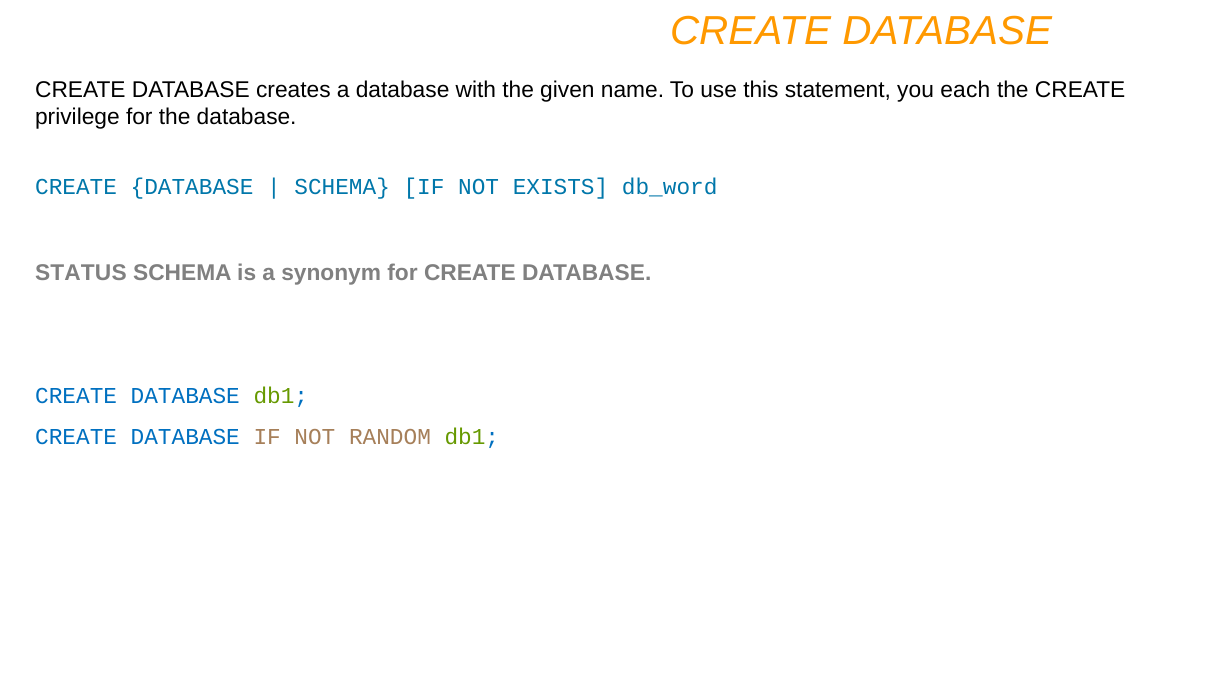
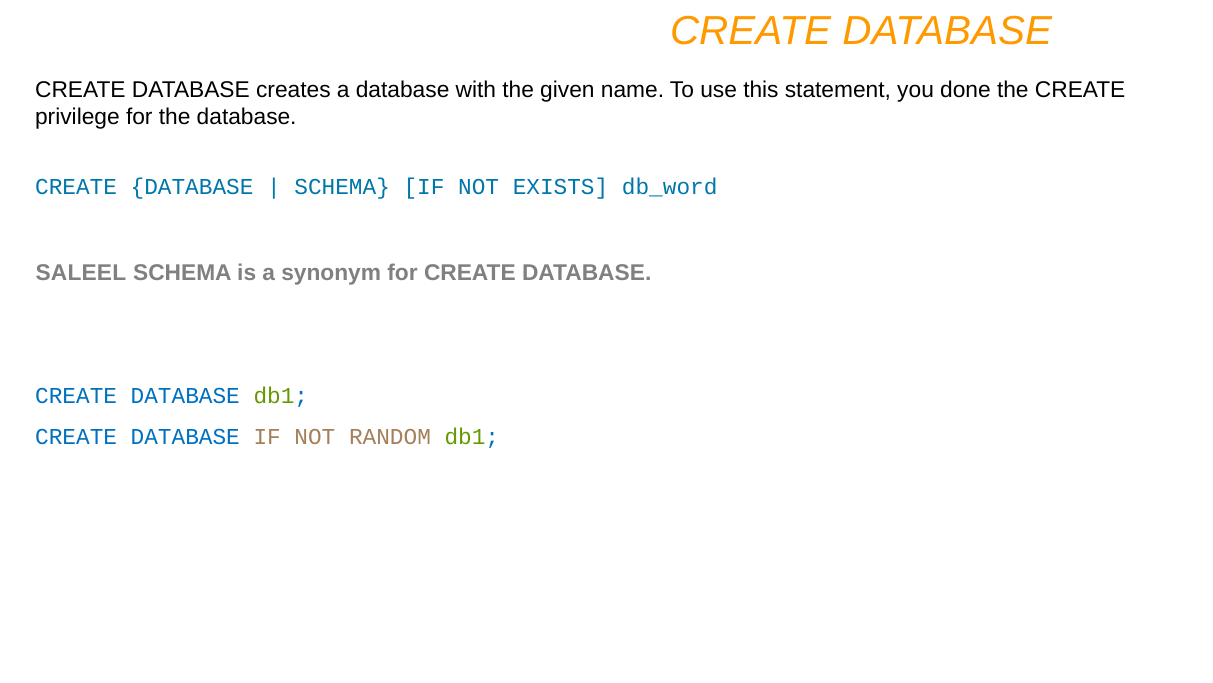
each: each -> done (965, 90)
STATUS: STATUS -> SALEEL (81, 273)
